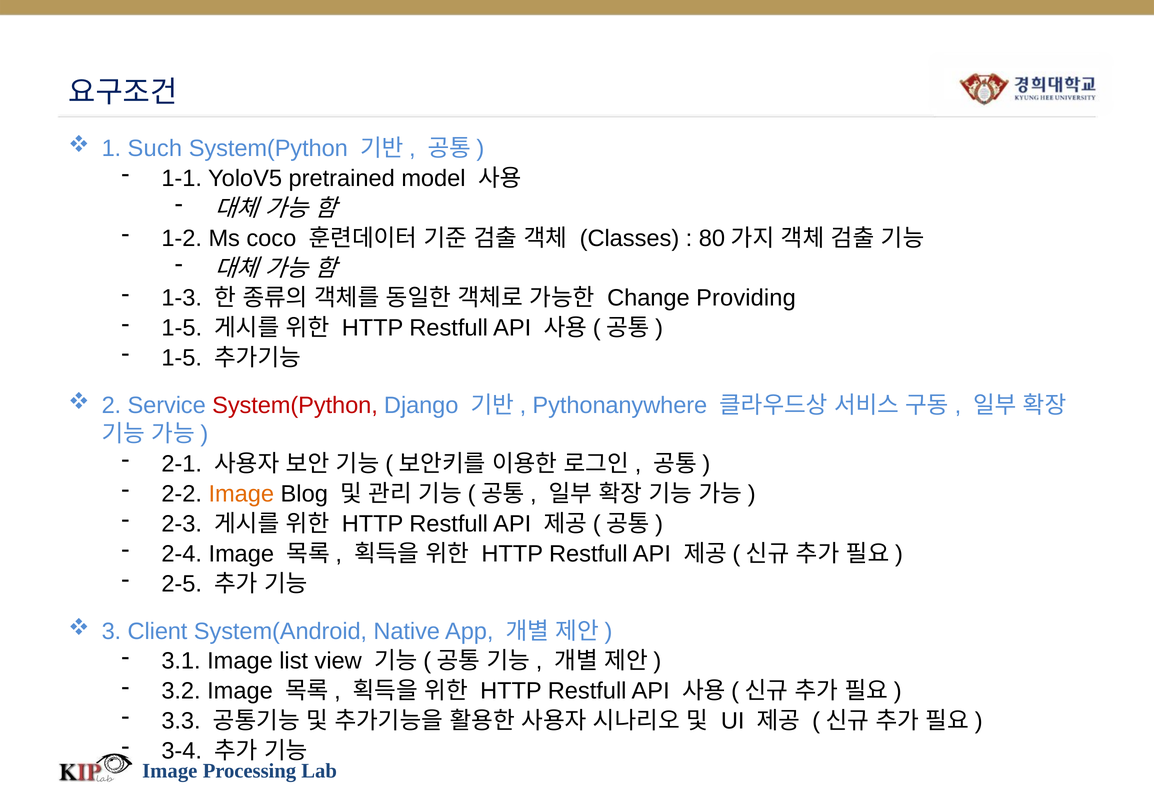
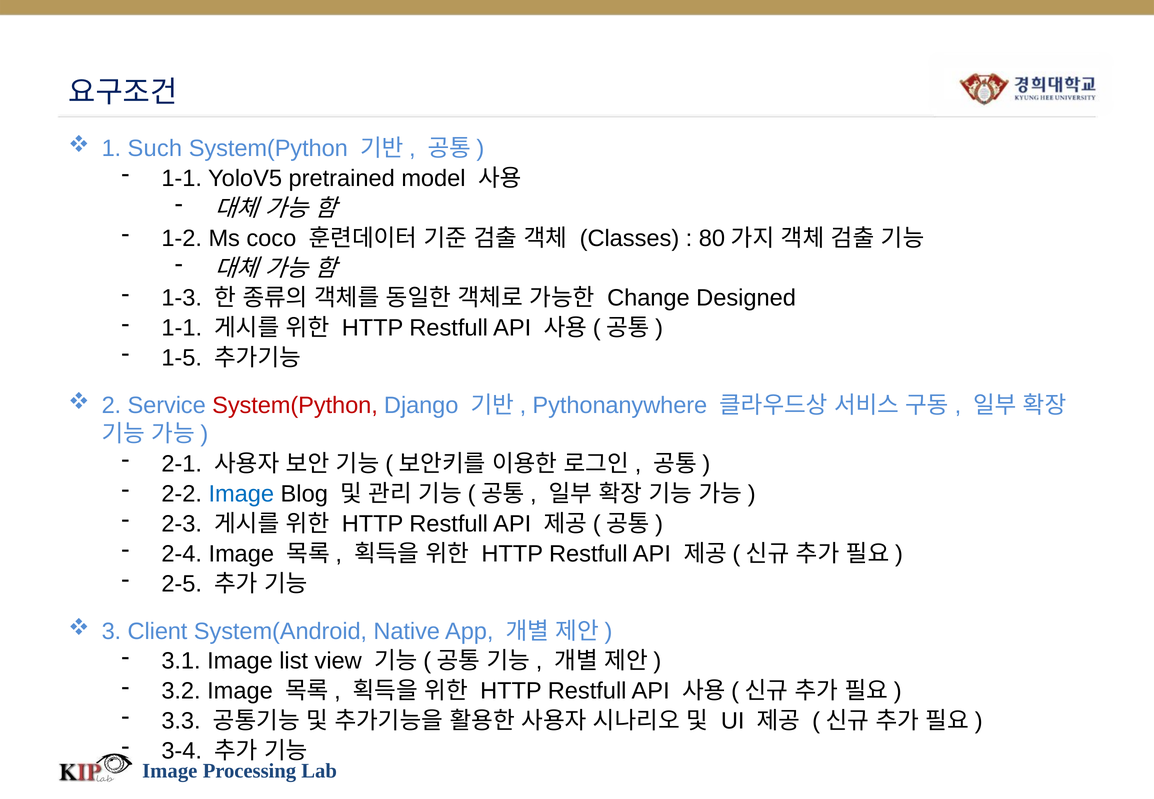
Providing: Providing -> Designed (746, 298)
1-5: 1-5 -> 1-1 (182, 328)
Image colour: orange -> blue (241, 494)
